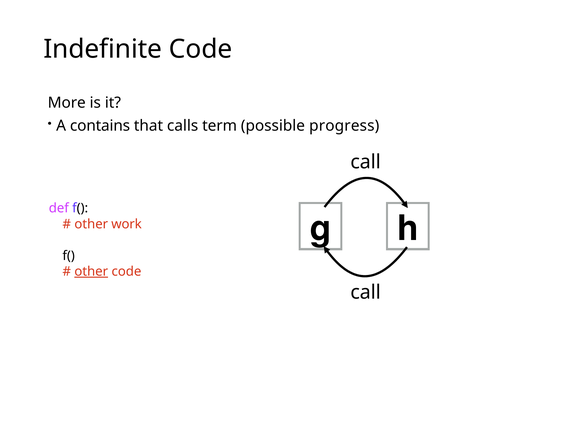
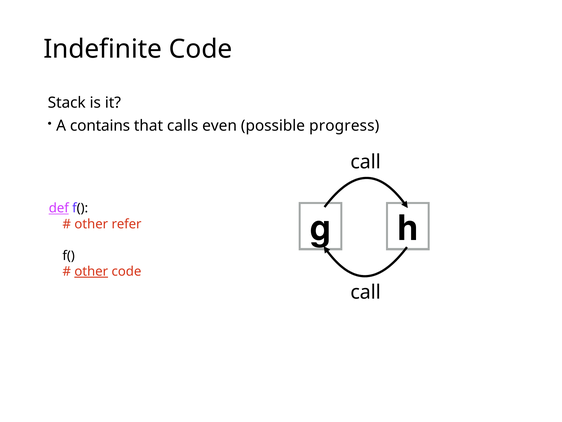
More: More -> Stack (67, 103)
term: term -> even (220, 126)
def underline: none -> present (59, 208)
work: work -> refer (126, 224)
